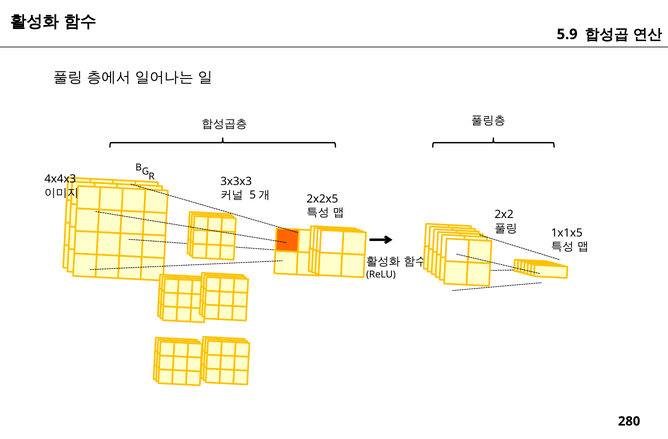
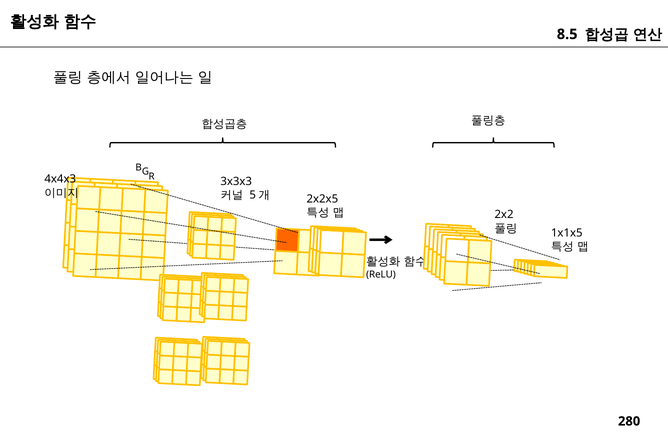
5.9: 5.9 -> 8.5 (567, 34)
